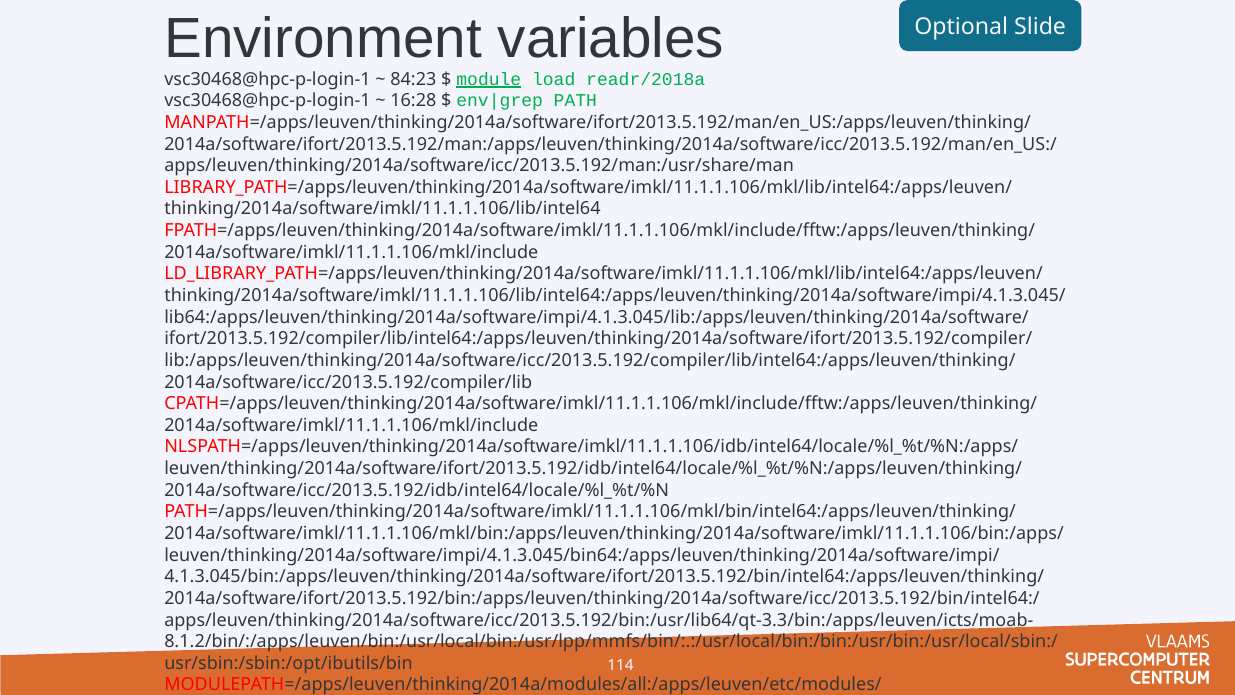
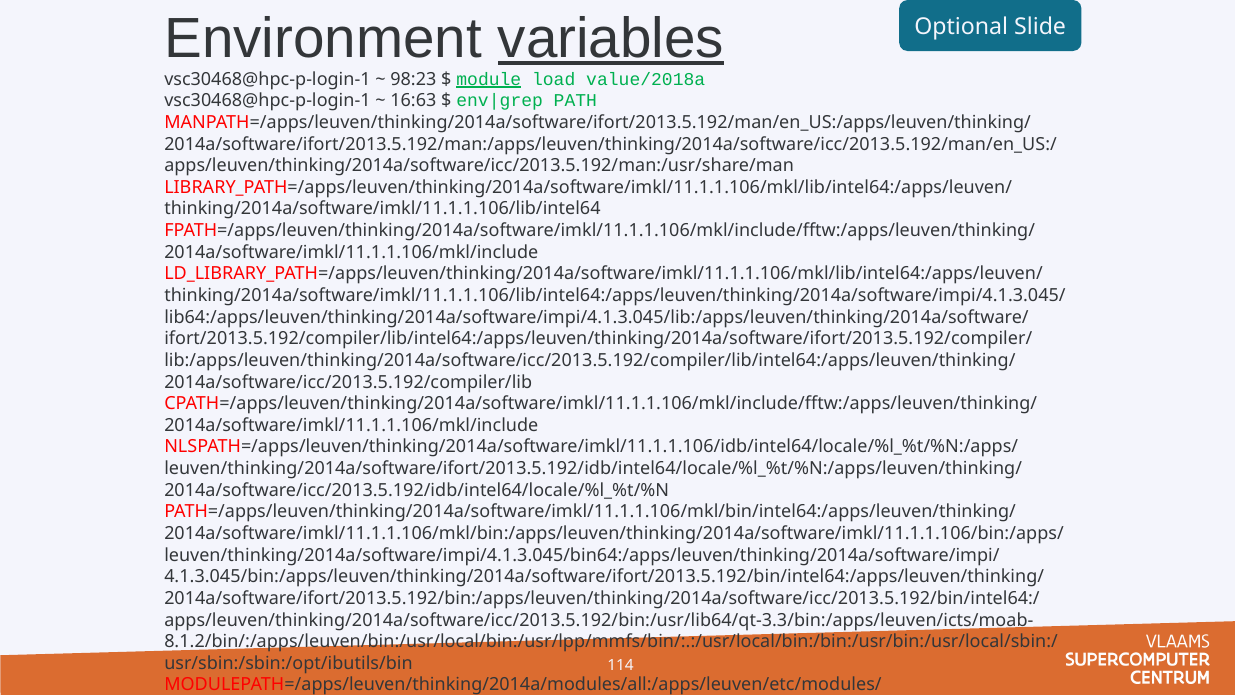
variables underline: none -> present (611, 38)
84:23: 84:23 -> 98:23 (413, 79)
readr/2018a: readr/2018a -> value/2018a (646, 79)
16:28: 16:28 -> 16:63 (413, 101)
